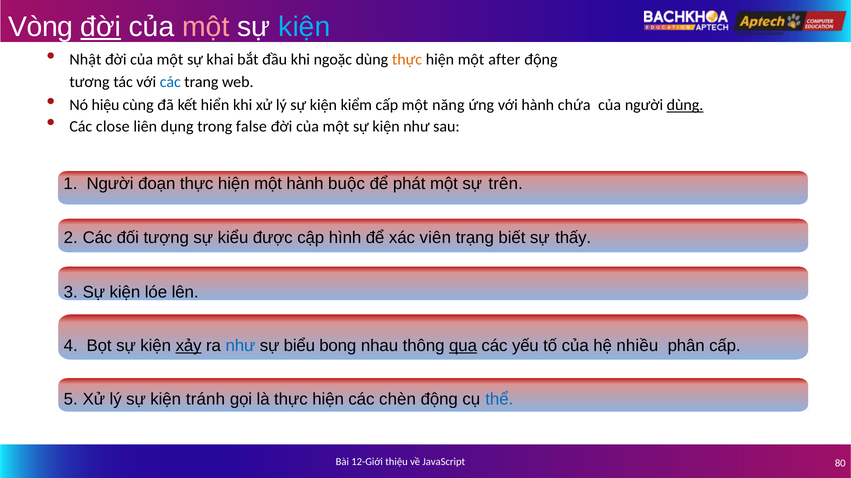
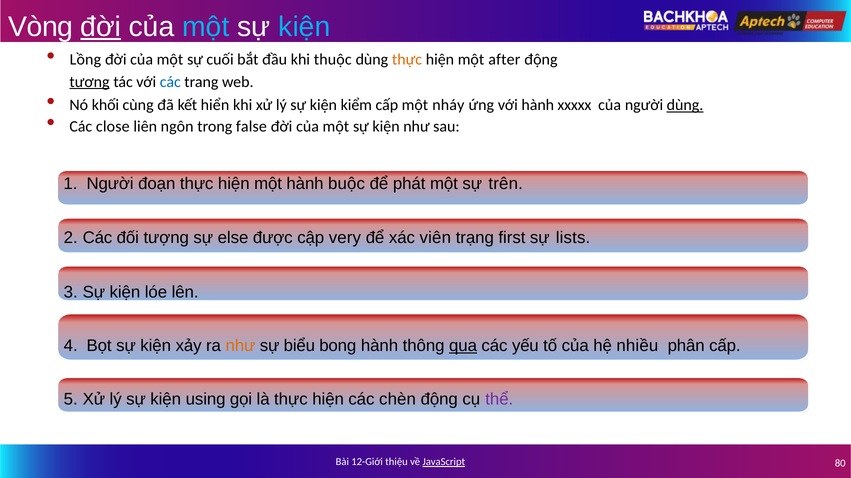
một colour: pink -> light blue (206, 27)
Nhật: Nhật -> Lồng (85, 60)
khai: khai -> cuối (220, 60)
ngoặc: ngoặc -> thuộc (333, 60)
tương underline: none -> present (90, 82)
hiệu: hiệu -> khối (105, 105)
năng: năng -> nháy (448, 105)
chứa: chứa -> xxxxx (574, 105)
dụng: dụng -> ngôn (177, 127)
kiểu: kiểu -> else (233, 238)
hình: hình -> very (345, 238)
biết: biết -> first (512, 238)
thấy: thấy -> lists (573, 238)
xảy underline: present -> none (189, 346)
như colour: blue -> orange (240, 346)
bong nhau: nhau -> hành (380, 346)
tránh: tránh -> using (206, 400)
thể colour: blue -> purple (499, 400)
JavaScript underline: none -> present (444, 463)
